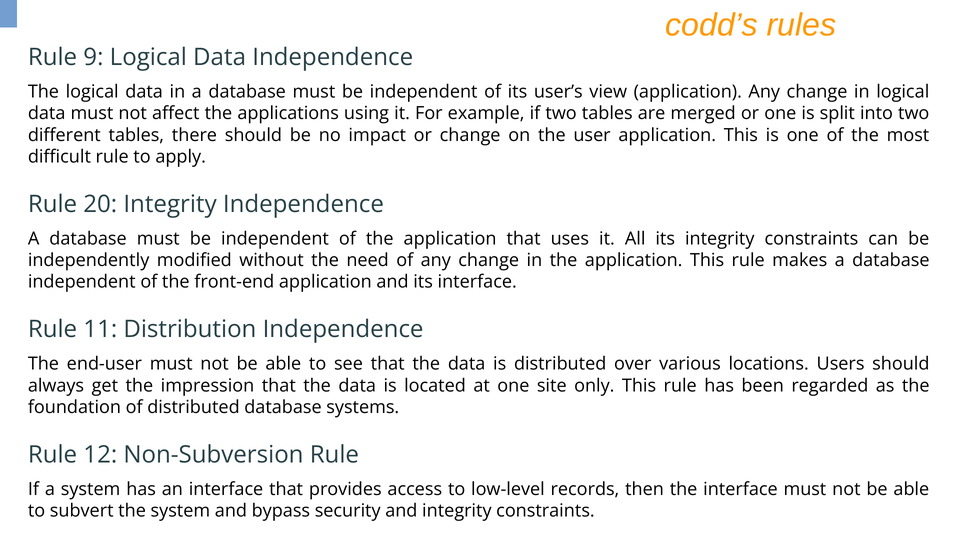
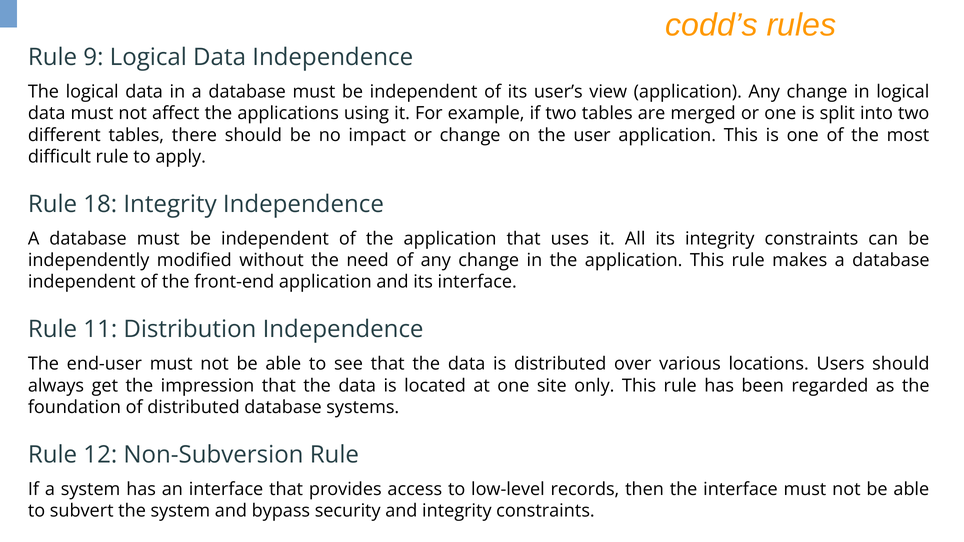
20: 20 -> 18 (100, 204)
